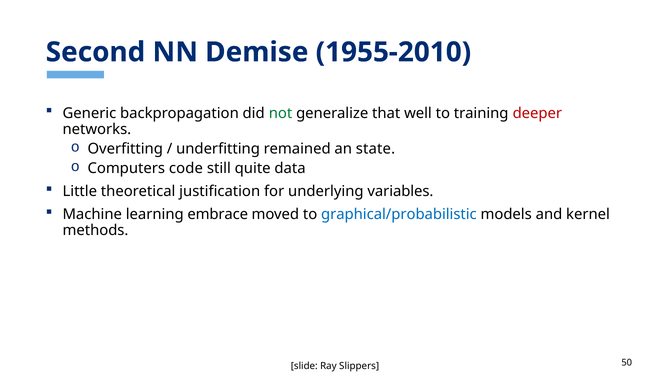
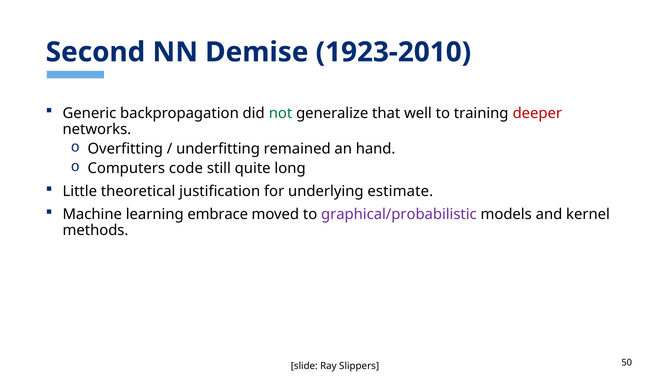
1955-2010: 1955-2010 -> 1923-2010 (393, 52)
state: state -> hand (376, 149)
data: data -> long (290, 168)
variables: variables -> estimate (400, 191)
graphical/probabilistic colour: blue -> purple (399, 214)
